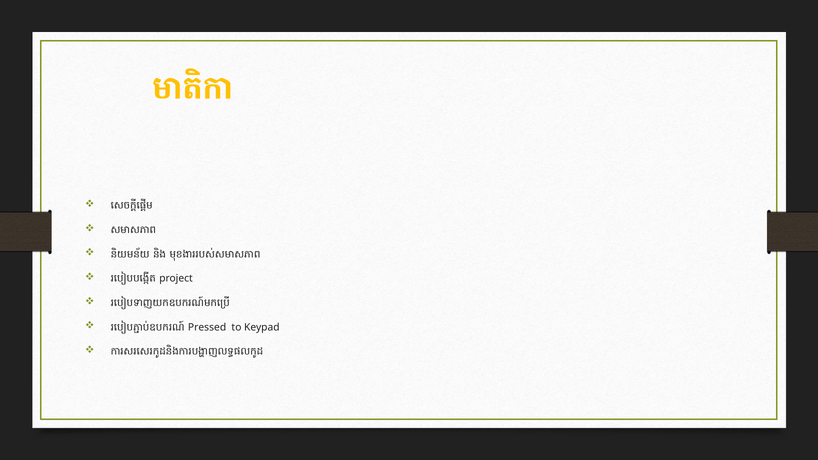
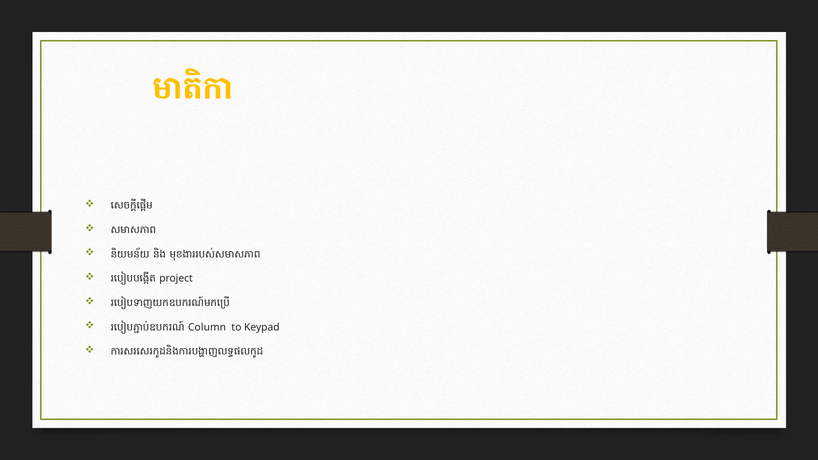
Pressed: Pressed -> Column (207, 327)
